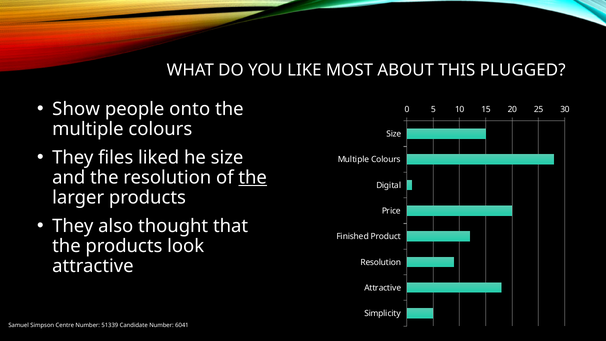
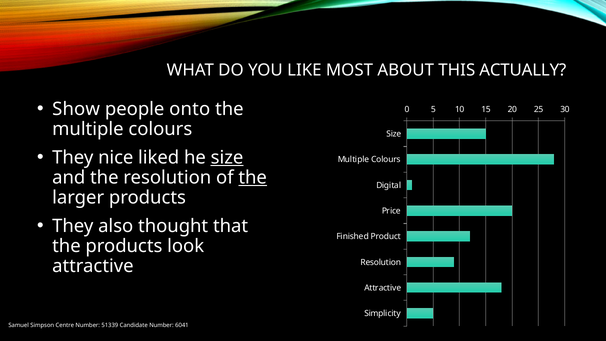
PLUGGED: PLUGGED -> ACTUALLY (523, 70)
files: files -> nice (116, 157)
size underline: none -> present (227, 157)
